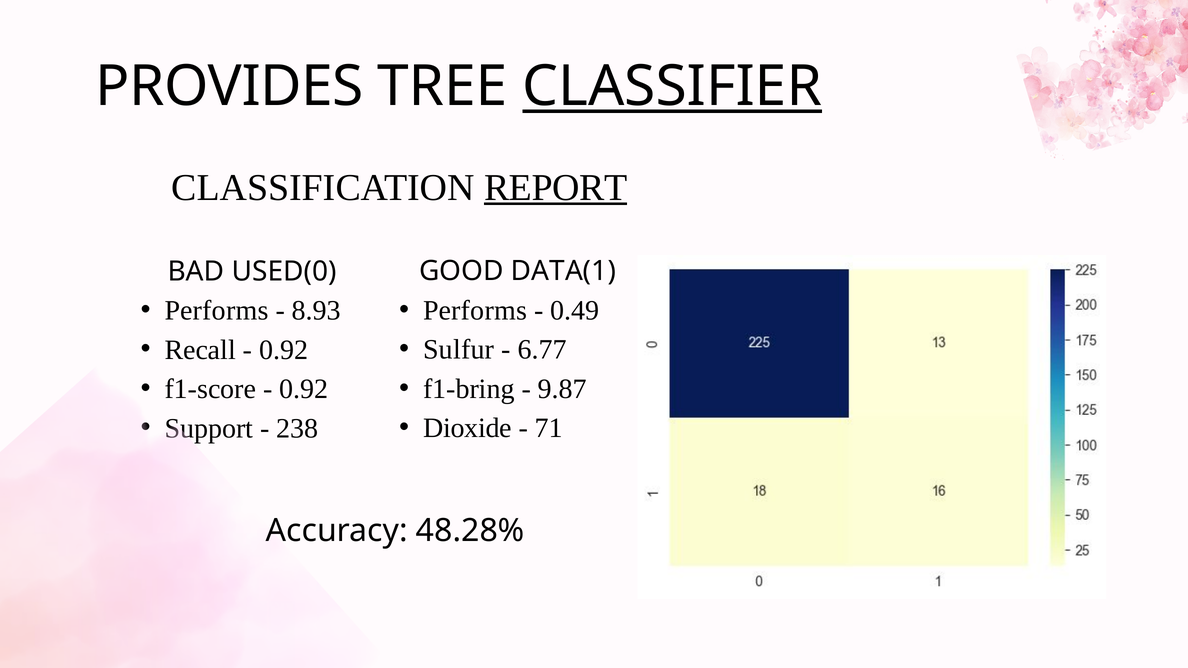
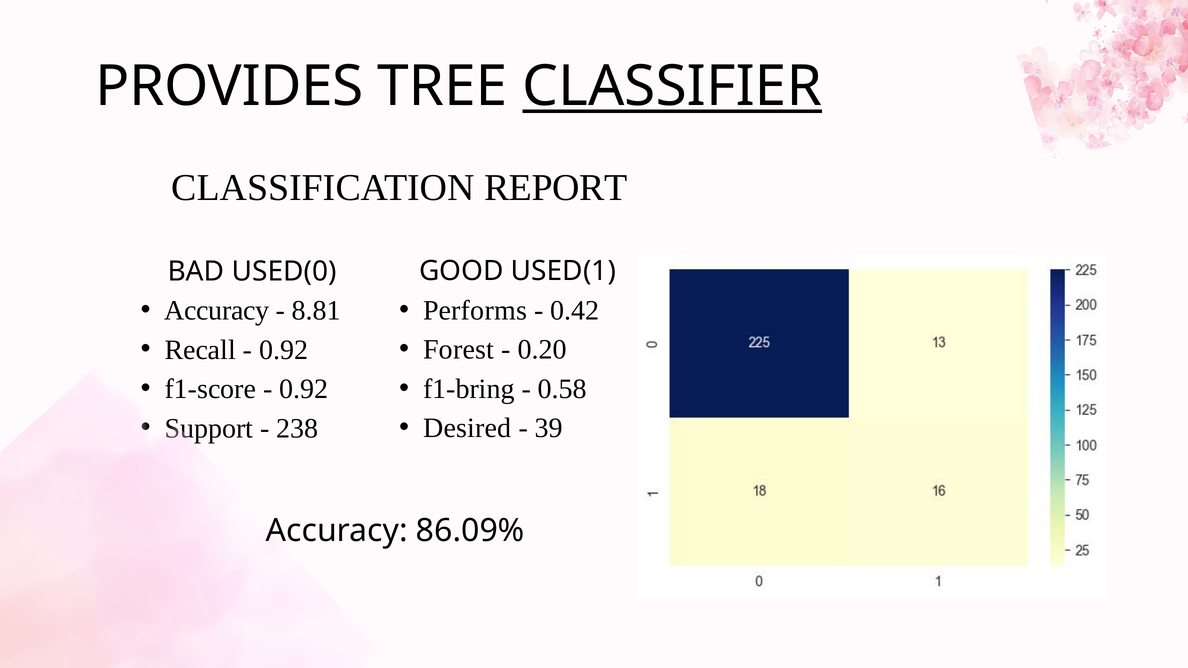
REPORT underline: present -> none (556, 188)
DATA(1: DATA(1 -> USED(1 (563, 271)
0.49: 0.49 -> 0.42 (575, 310)
Performs: Performs -> Accuracy (217, 311)
8.93: 8.93 -> 8.81 (316, 311)
Sulfur: Sulfur -> Forest (459, 350)
6.77: 6.77 -> 0.20 (542, 350)
9.87: 9.87 -> 0.58 (562, 389)
Dioxide: Dioxide -> Desired (467, 428)
71: 71 -> 39 (549, 428)
48.28%: 48.28% -> 86.09% (470, 531)
